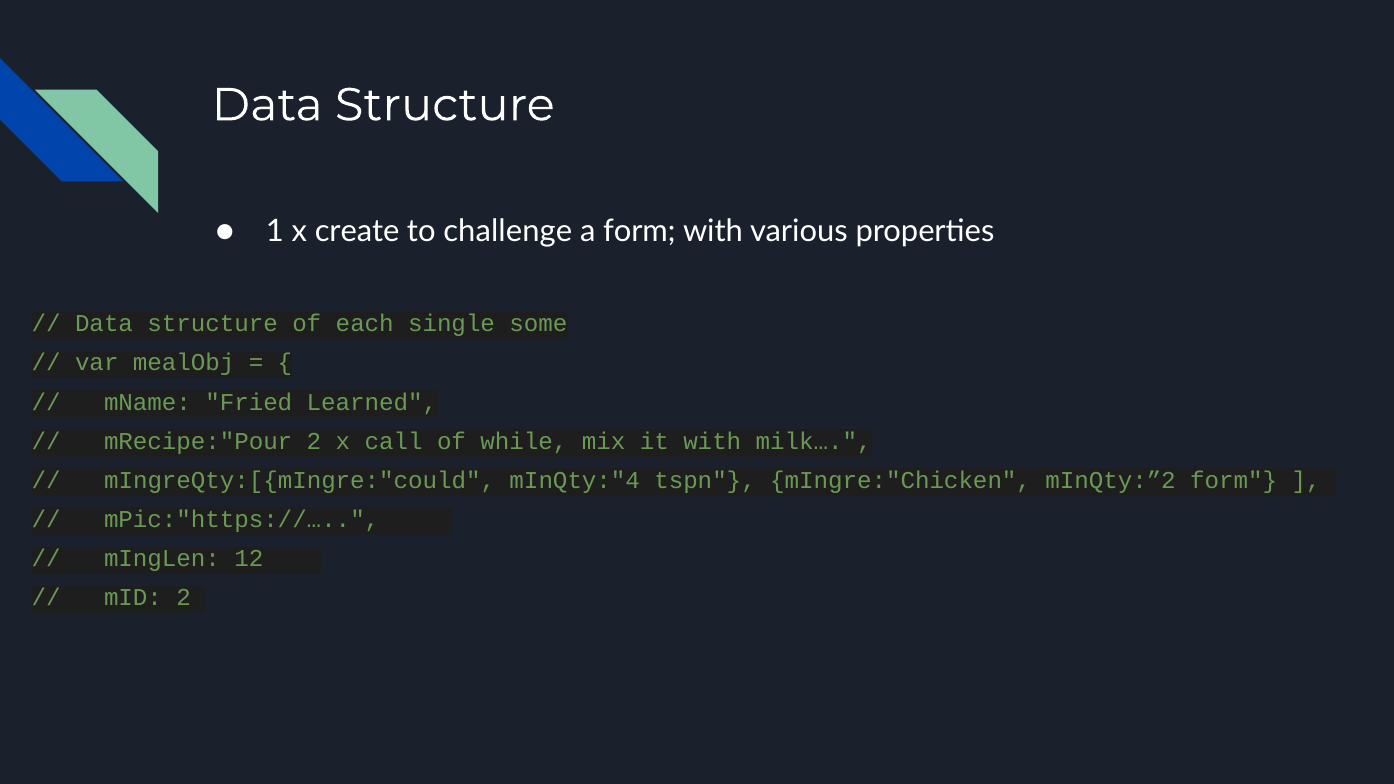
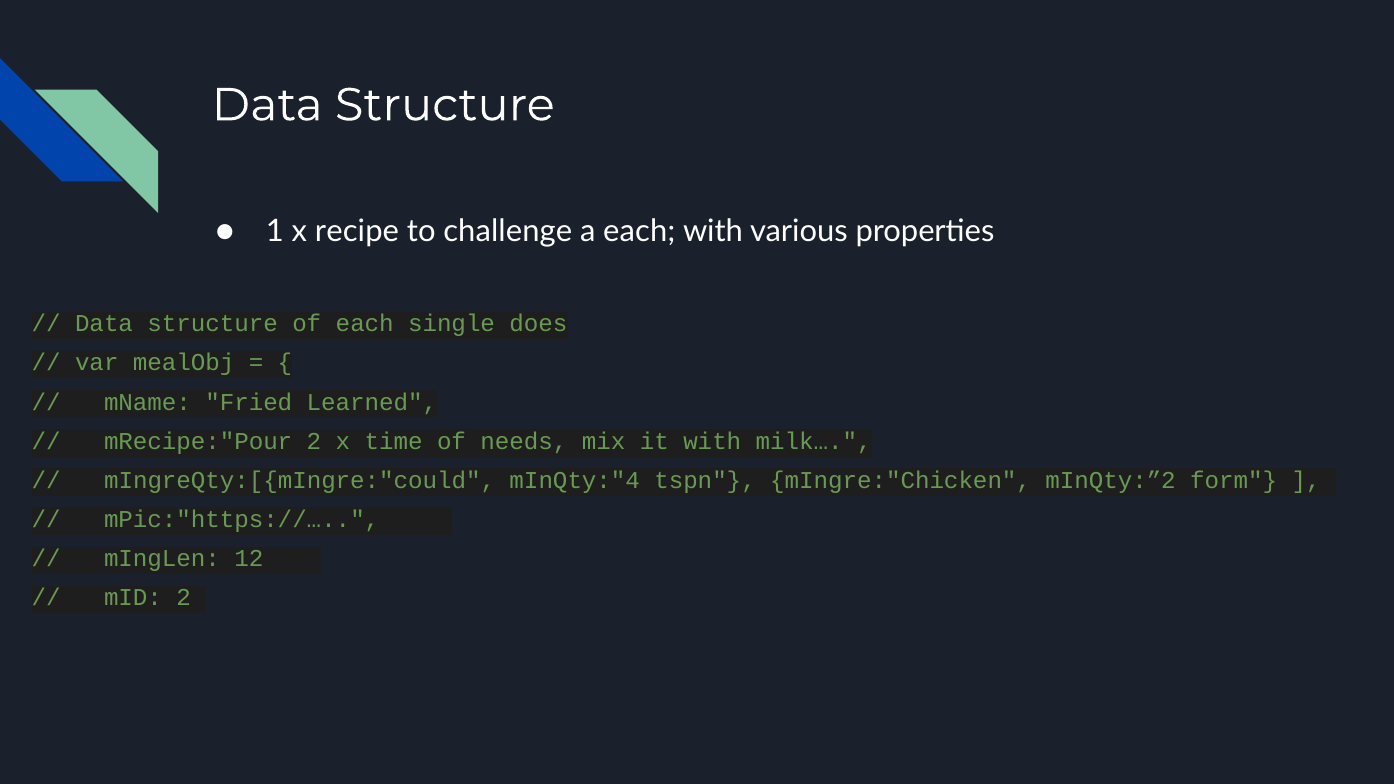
create: create -> recipe (357, 231)
a form: form -> each (639, 231)
some: some -> does (538, 324)
call: call -> time (394, 441)
while: while -> needs (524, 441)
